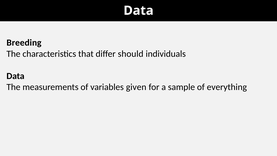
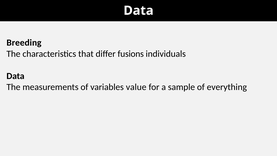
should: should -> fusions (131, 54)
given: given -> value (136, 87)
